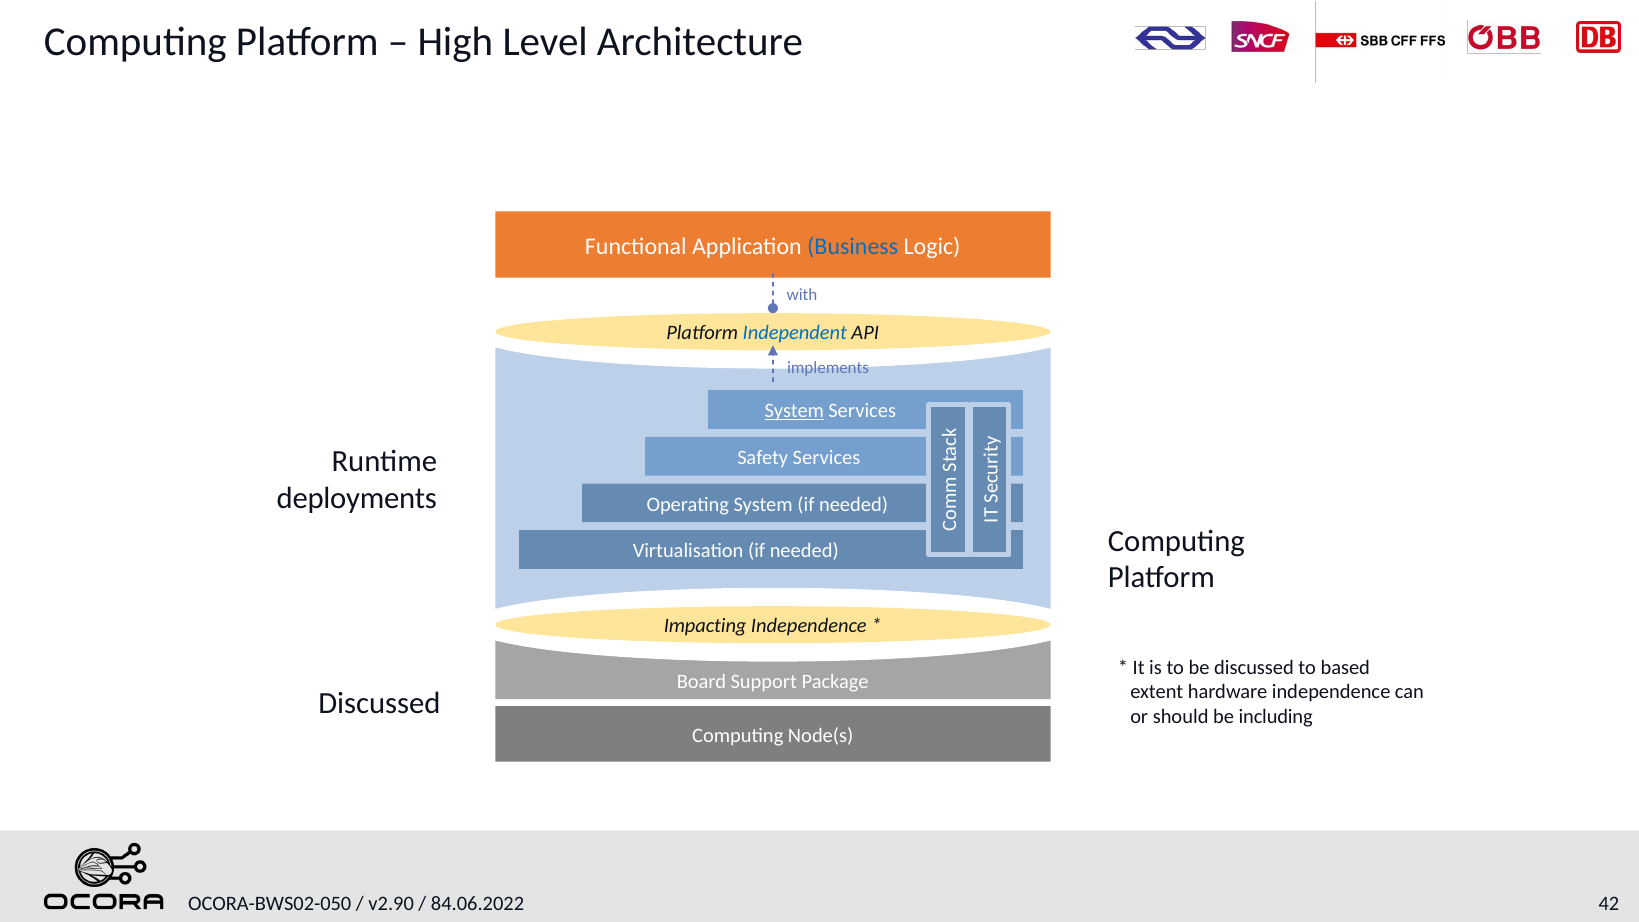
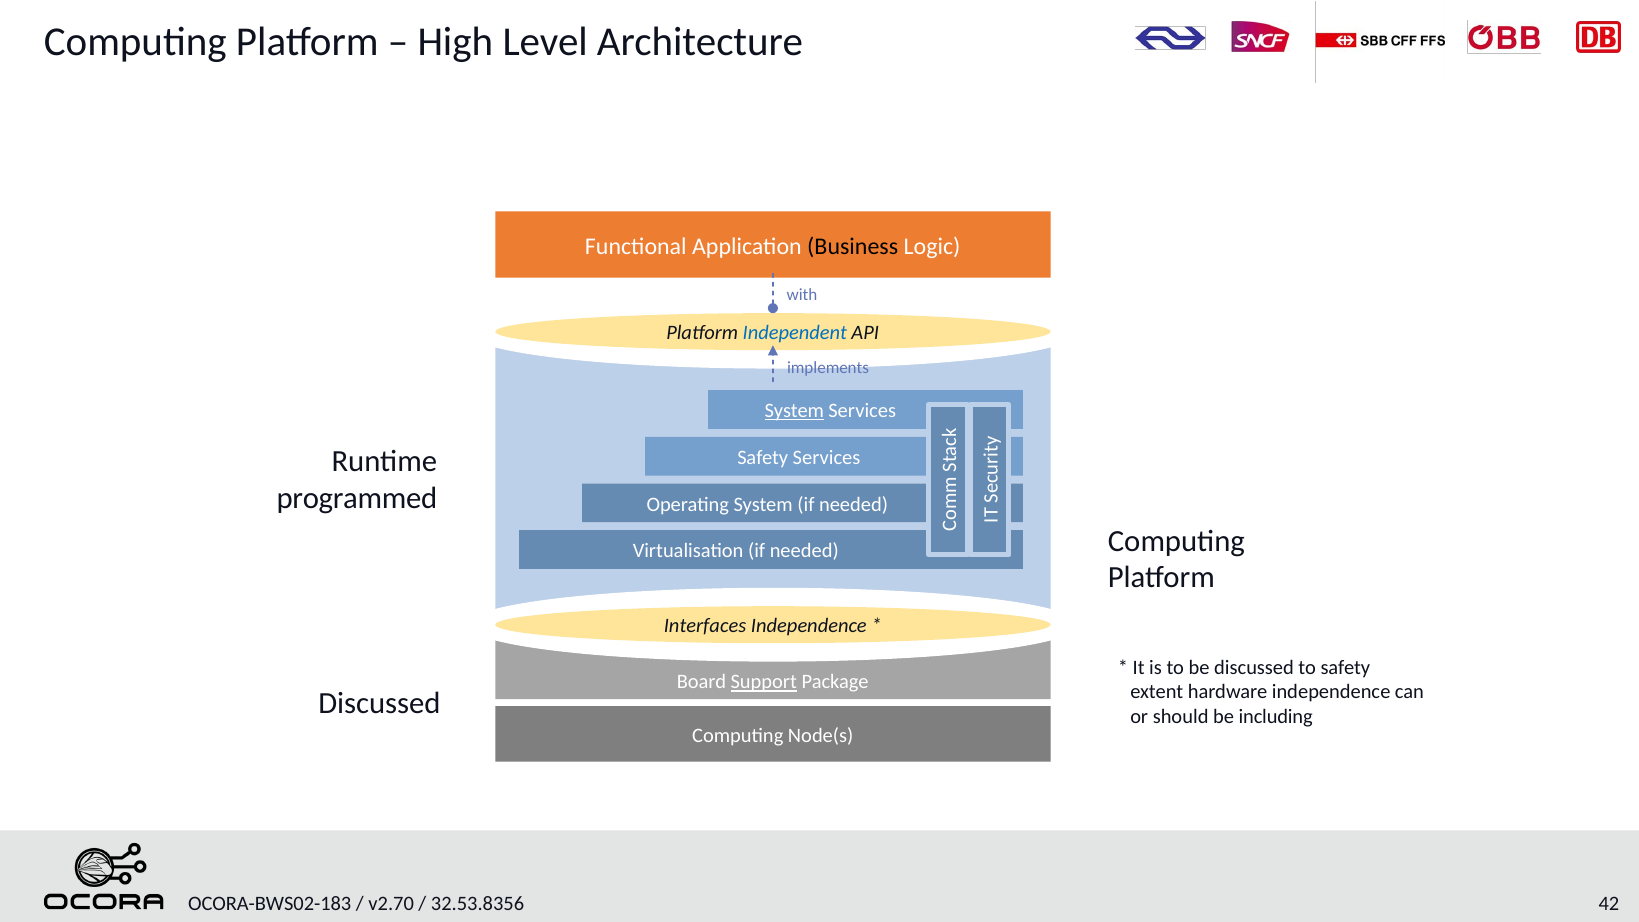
Business colour: blue -> black (853, 246)
deployments: deployments -> programmed (357, 498)
Impacting: Impacting -> Interfaces (705, 626)
to based: based -> safety (1345, 667)
Support underline: none -> present (764, 682)
OCORA-BWS02-050: OCORA-BWS02-050 -> OCORA-BWS02-183 (270, 903)
v2.90: v2.90 -> v2.70 (391, 903)
84.06.2022: 84.06.2022 -> 32.53.8356 (478, 903)
